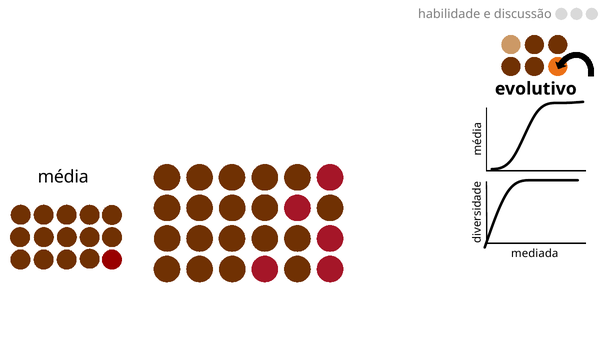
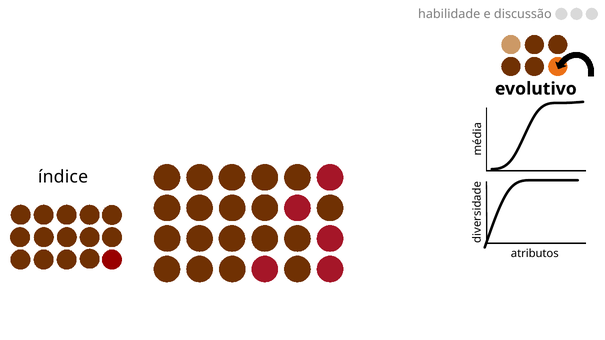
média: média -> índice (63, 177)
mediada: mediada -> atributos (535, 254)
